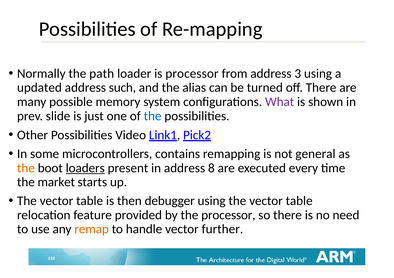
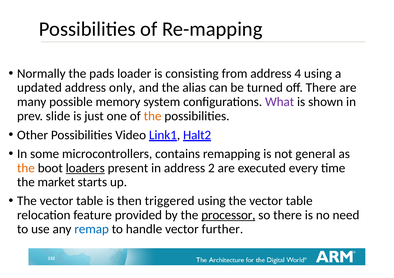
path: path -> pads (102, 74)
is processor: processor -> consisting (192, 74)
3: 3 -> 4 (298, 74)
such: such -> only (122, 88)
the colour: blue -> orange (153, 116)
Pick2: Pick2 -> Halt2 (197, 135)
8: 8 -> 2 (211, 168)
debugger: debugger -> triggered (170, 201)
processor underline: none -> present (228, 215)
remap colour: orange -> blue (92, 229)
